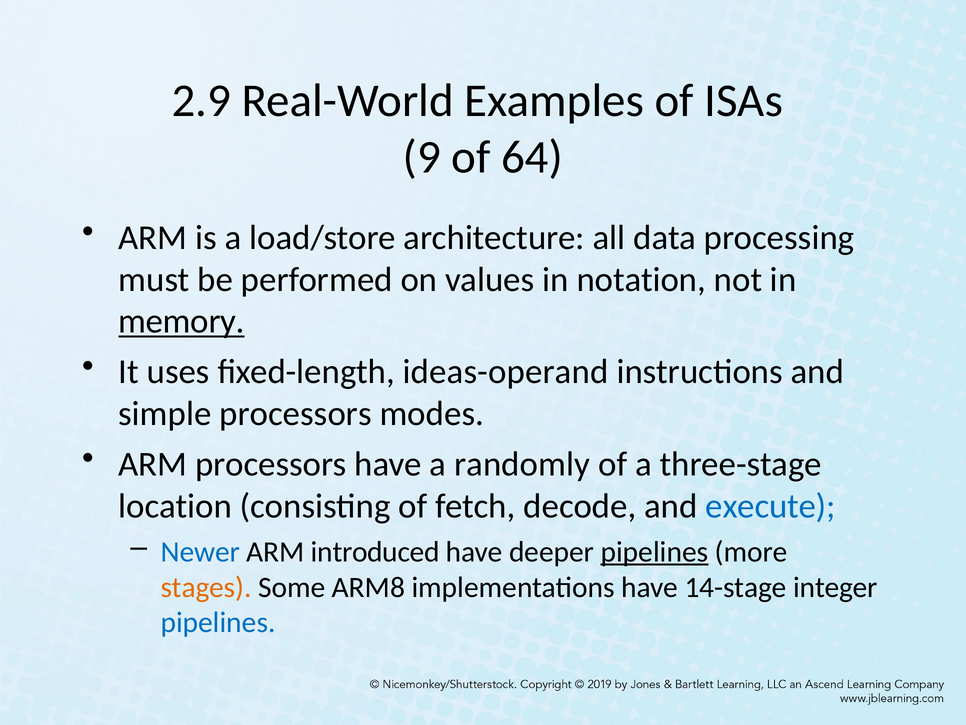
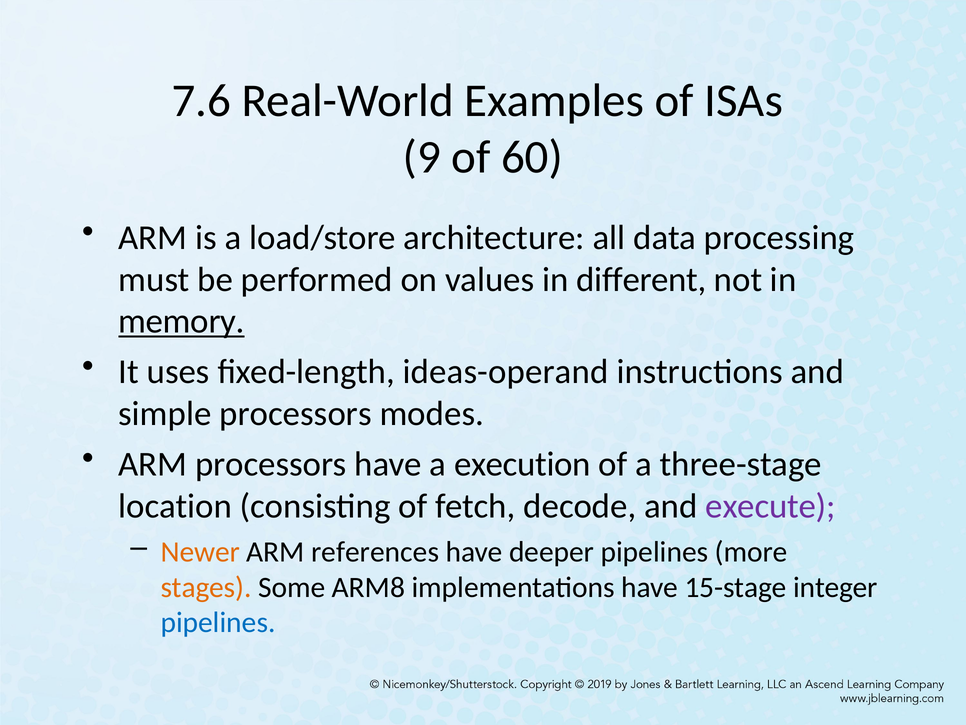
2.9: 2.9 -> 7.6 (201, 101)
64: 64 -> 60 (532, 157)
notation: notation -> different (641, 279)
randomly: randomly -> execution (522, 464)
execute colour: blue -> purple (770, 506)
Newer colour: blue -> orange (200, 551)
introduced: introduced -> references (375, 551)
pipelines underline: present -> none (655, 551)
14-stage: 14-stage -> 15-stage (736, 587)
